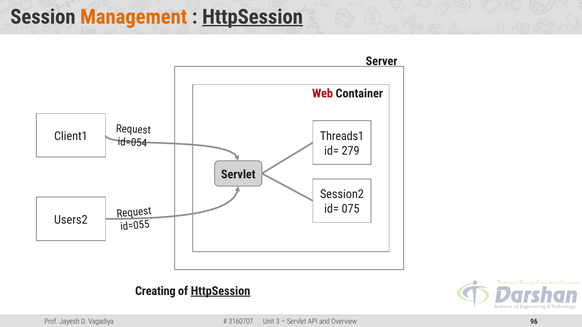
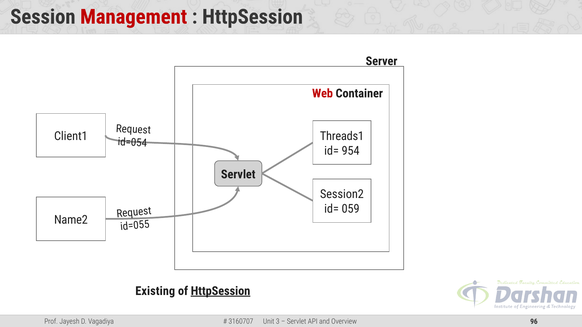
Management colour: orange -> red (134, 17)
HttpSession underline: present -> none (253, 17)
279: 279 -> 954 (351, 151)
075: 075 -> 059 (351, 209)
Users2: Users2 -> Name2 (71, 220)
Creating: Creating -> Existing (155, 291)
